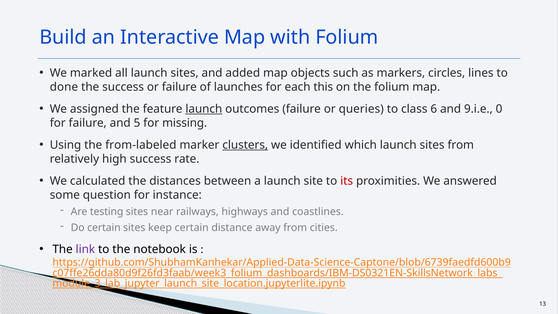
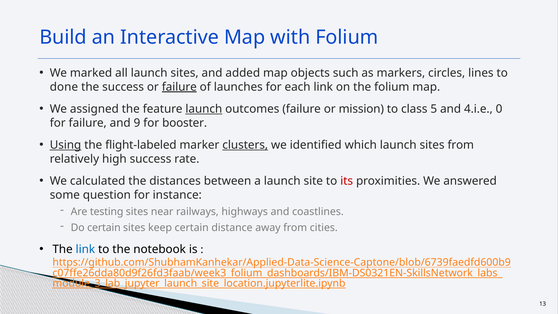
failure underline: none -> present (179, 87)
each this: this -> link (323, 87)
queries: queries -> mission (361, 109)
6: 6 -> 5 (434, 109)
9.i.e: 9.i.e -> 4.i.e (478, 109)
5: 5 -> 9 (137, 123)
missing: missing -> booster (185, 123)
Using underline: none -> present (66, 145)
from-labeled: from-labeled -> flight-labeled (141, 145)
link colour: purple -> blue (85, 249)
